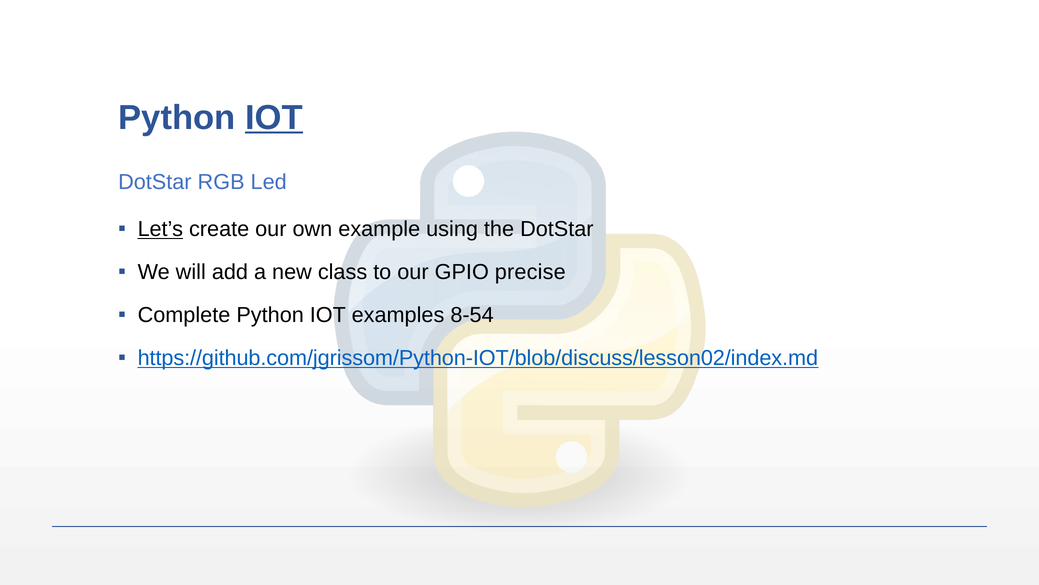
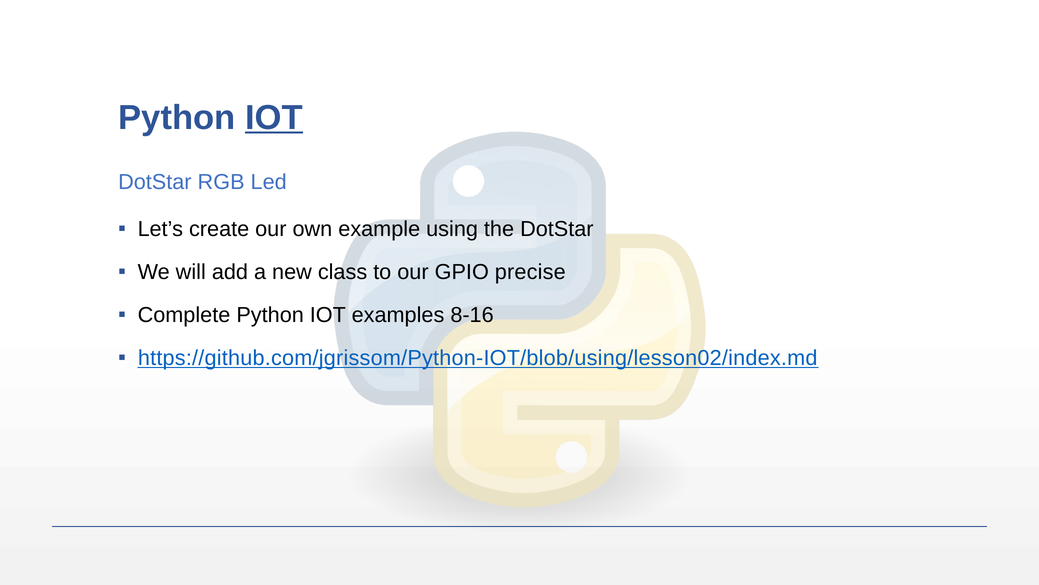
Let’s underline: present -> none (160, 229)
8-54: 8-54 -> 8-16 (472, 315)
https://github.com/jgrissom/Python-IOT/blob/discuss/lesson02/index.md: https://github.com/jgrissom/Python-IOT/blob/discuss/lesson02/index.md -> https://github.com/jgrissom/Python-IOT/blob/using/lesson02/index.md (478, 358)
